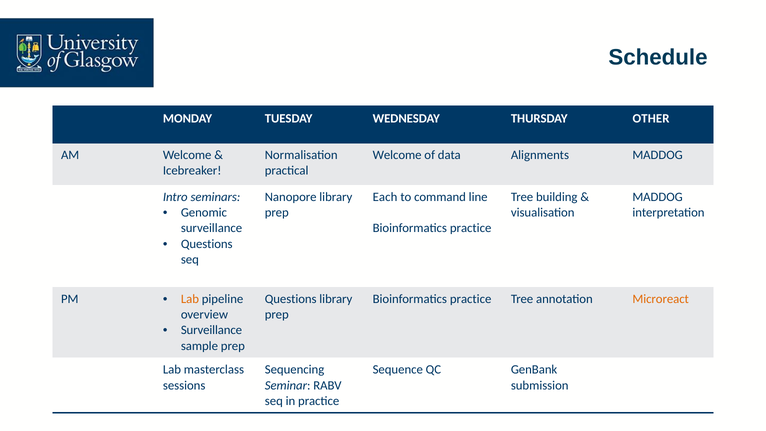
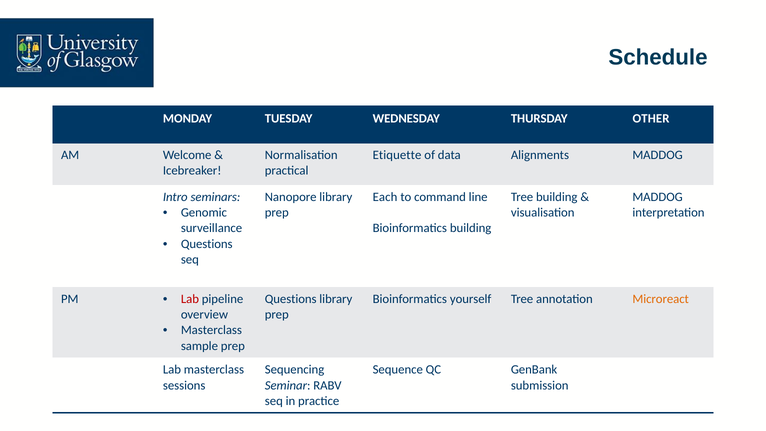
Welcome: Welcome -> Etiquette (397, 155)
practice: practice -> building (471, 228)
Lab colour: orange -> red (190, 299)
practice: practice -> yourself (471, 299)
Surveillance: Surveillance -> Masterclass (211, 330)
